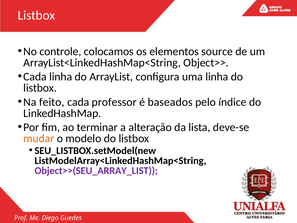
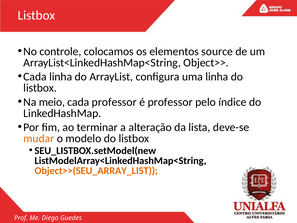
feito: feito -> meio (52, 102)
é baseados: baseados -> professor (170, 102)
Object>>(SEU_ARRAY_LIST colour: purple -> orange (96, 170)
